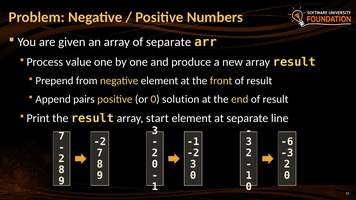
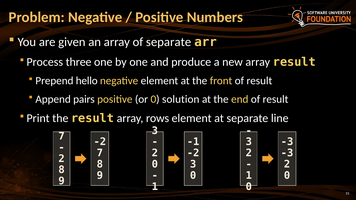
value: value -> three (79, 62)
from: from -> hello (87, 81)
start: start -> rows (158, 118)
-6: -6 -> -3 (287, 142)
